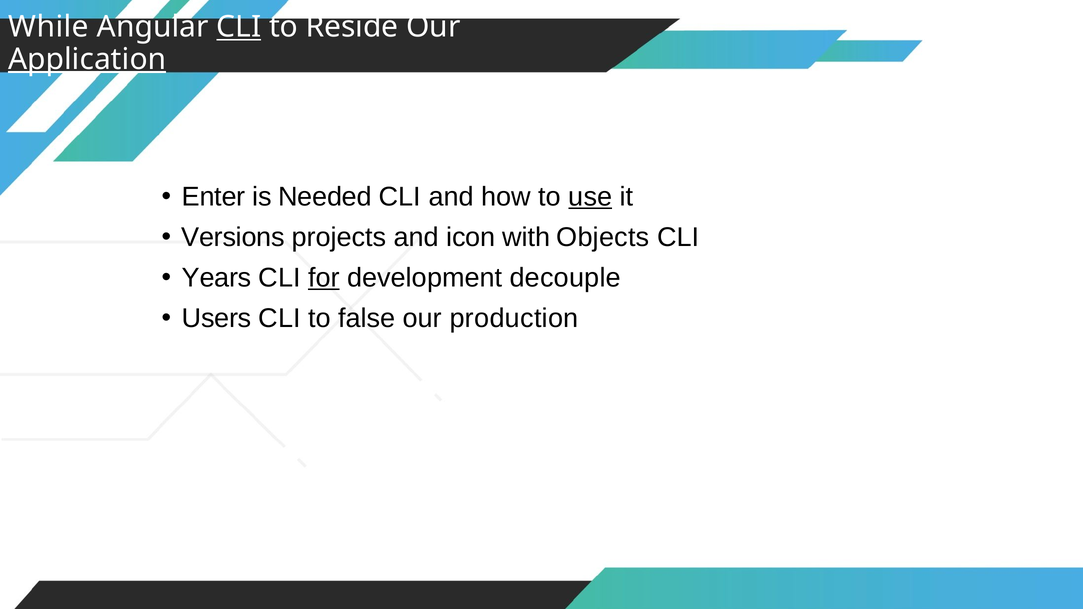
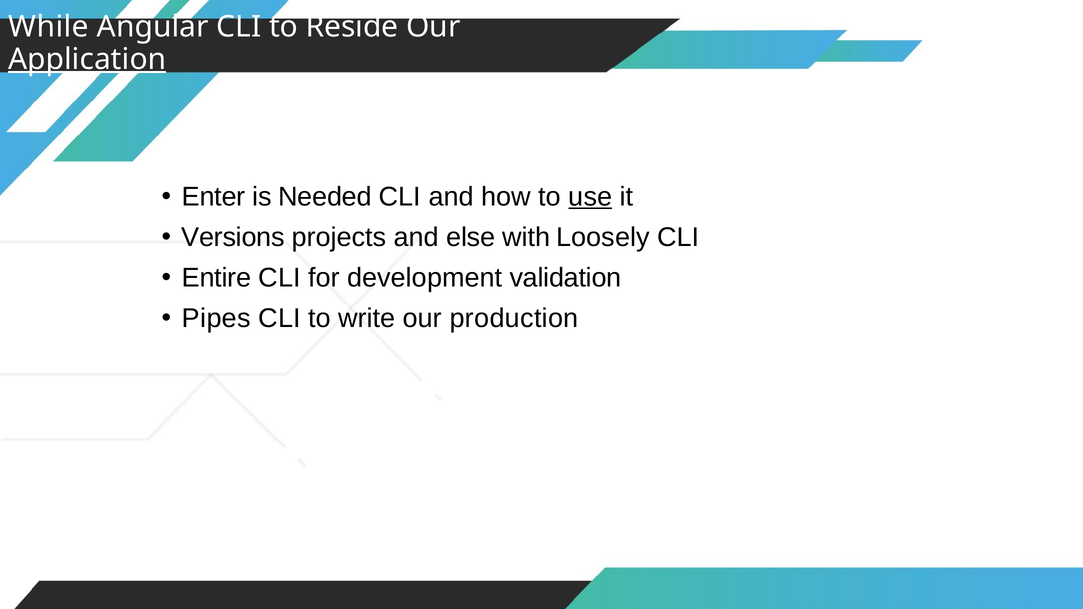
CLI underline: present -> none (239, 27)
icon: icon -> else (471, 237)
Objects: Objects -> Loosely (603, 237)
Years: Years -> Entire (217, 278)
for underline: present -> none (324, 278)
decouple: decouple -> validation (566, 278)
Users: Users -> Pipes (216, 318)
false: false -> write (367, 318)
